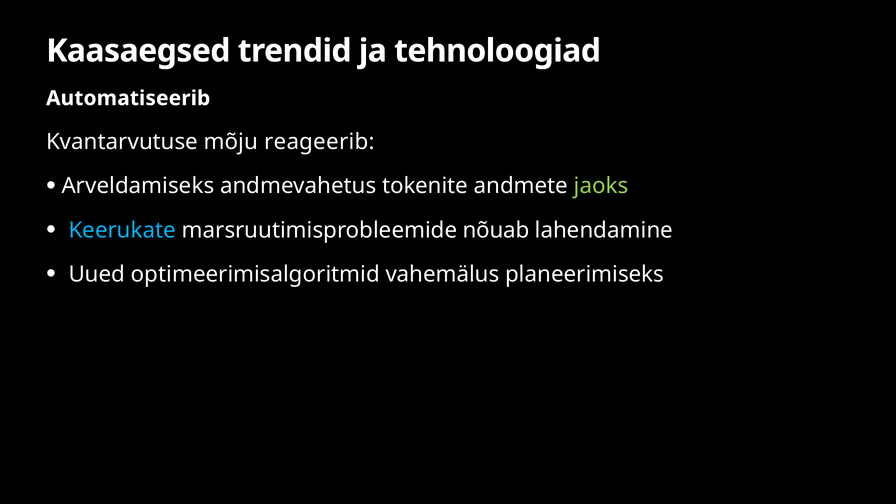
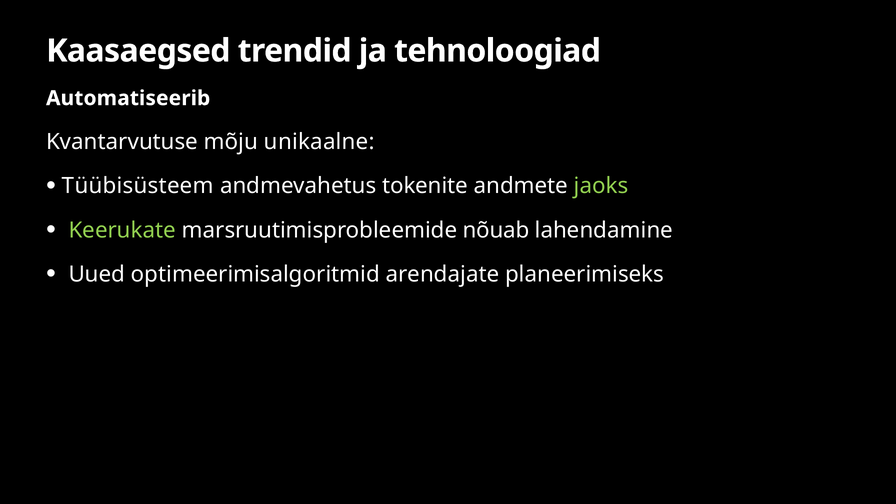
reageerib: reageerib -> unikaalne (319, 142)
Arveldamiseks: Arveldamiseks -> Tüübisüsteem (138, 186)
Keerukate colour: light blue -> light green (122, 230)
vahemälus: vahemälus -> arendajate (443, 274)
